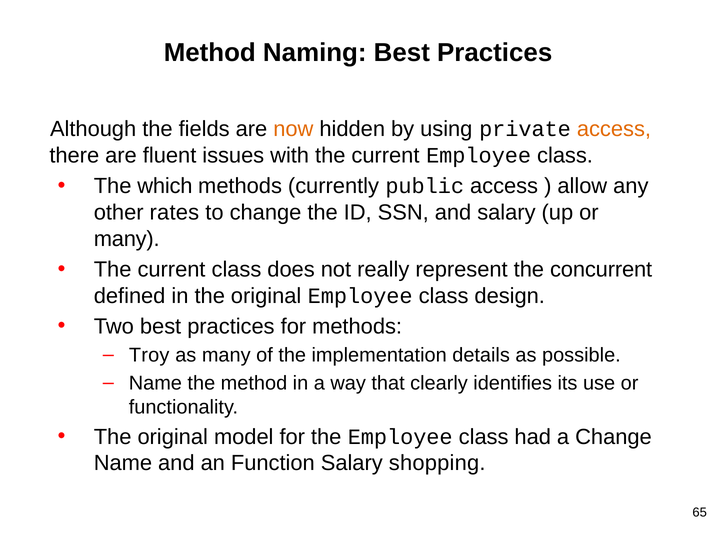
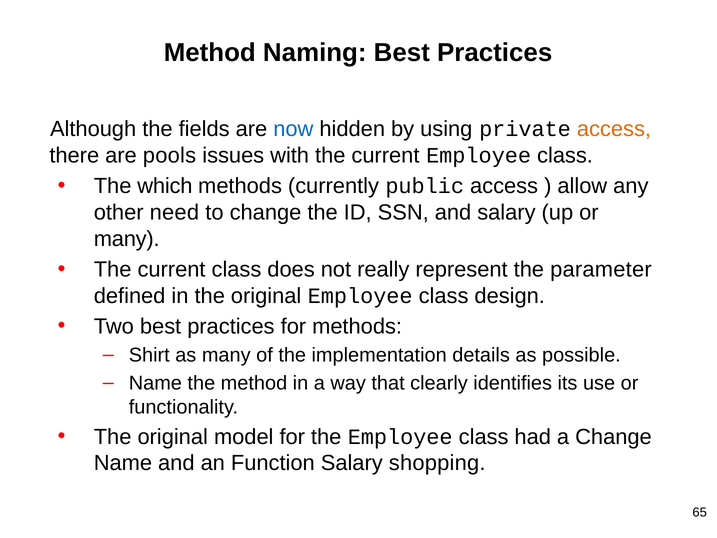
now colour: orange -> blue (293, 129)
fluent: fluent -> pools (169, 155)
rates: rates -> need (174, 212)
concurrent: concurrent -> parameter (601, 269)
Troy: Troy -> Shirt (149, 355)
